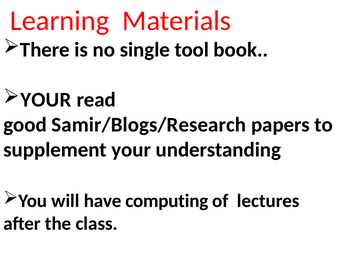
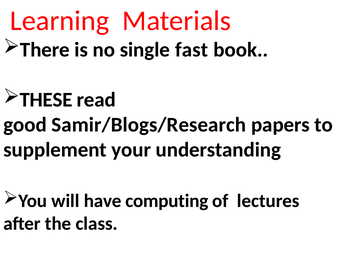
tool: tool -> fast (192, 50)
YOUR: YOUR -> THESE (46, 100)
